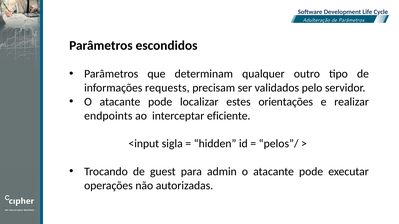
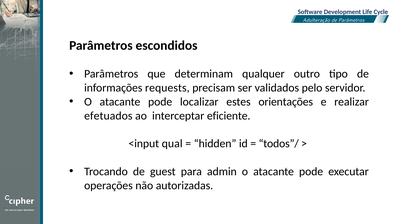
endpoints: endpoints -> efetuados (108, 116)
sigla: sigla -> qual (172, 144)
pelos”/: pelos”/ -> todos”/ (279, 144)
